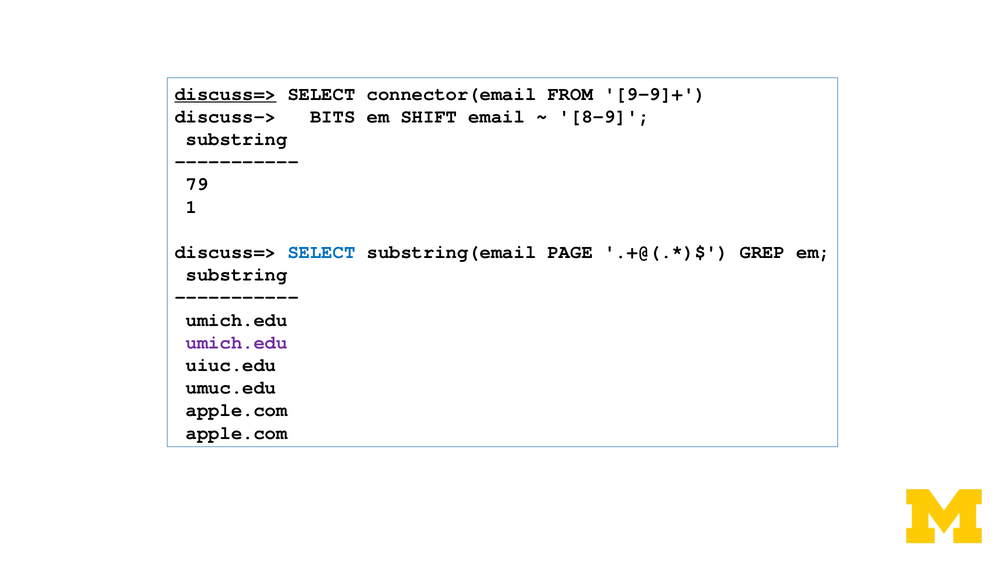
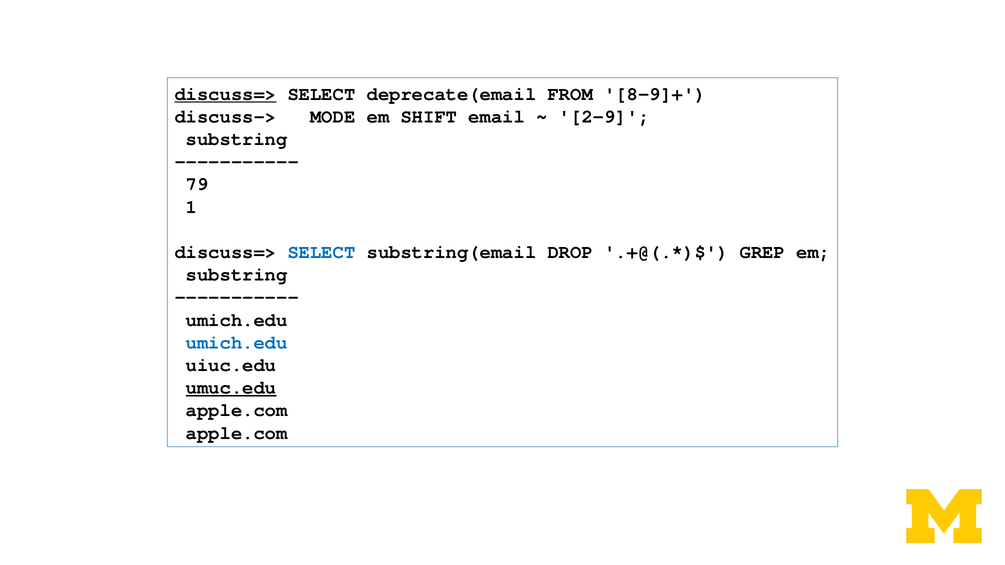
connector(email: connector(email -> deprecate(email (452, 94)
9-9]+: 9-9]+ -> 8-9]+ (655, 94)
BITS: BITS -> MODE (333, 117)
8-9: 8-9 -> 2-9 (604, 117)
PAGE: PAGE -> DROP (570, 252)
umich.edu colour: purple -> blue (237, 343)
umuc.edu underline: none -> present (231, 388)
